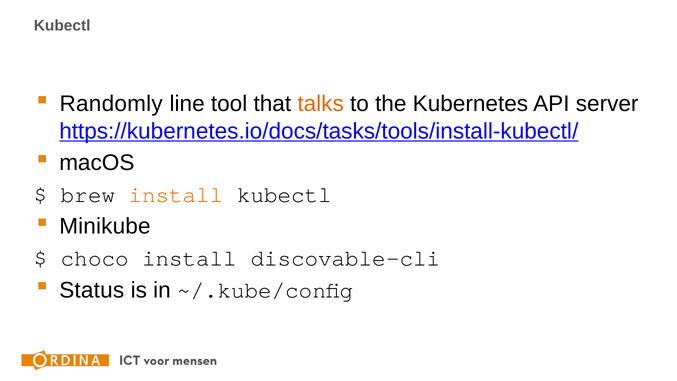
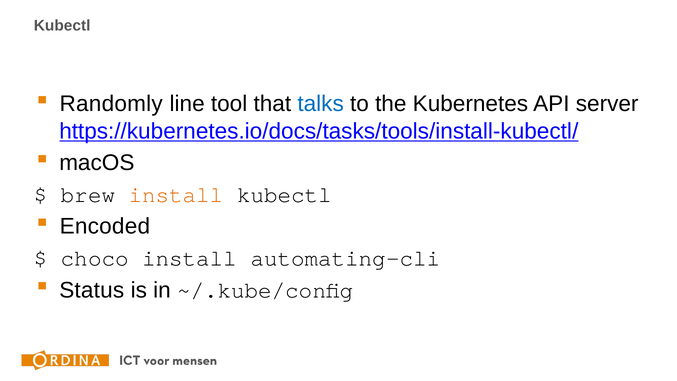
talks colour: orange -> blue (321, 104)
Minikube: Minikube -> Encoded (105, 226)
discovable-cli: discovable-cli -> automating-cli (345, 258)
